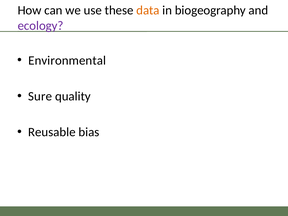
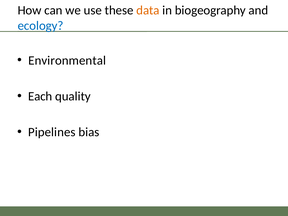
ecology colour: purple -> blue (41, 26)
Sure: Sure -> Each (40, 96)
Reusable: Reusable -> Pipelines (52, 132)
